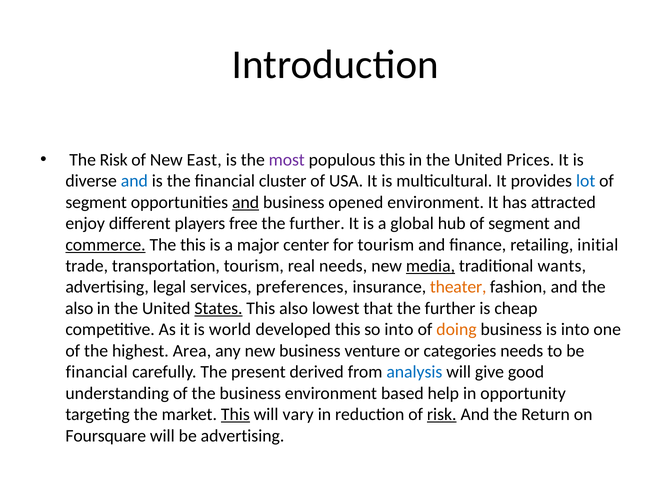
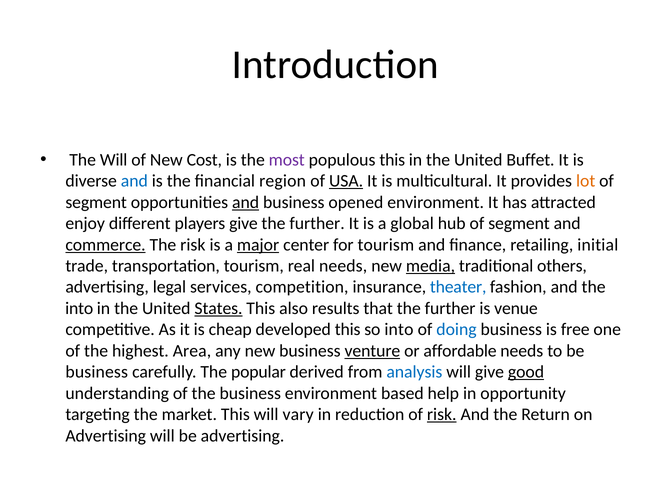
The Risk: Risk -> Will (114, 160)
East: East -> Cost (204, 160)
Prices: Prices -> Buffet (531, 160)
cluster: cluster -> region (283, 181)
USA underline: none -> present (346, 181)
lot colour: blue -> orange (586, 181)
players free: free -> give (243, 224)
The this: this -> risk (193, 245)
major underline: none -> present (258, 245)
wants: wants -> others (562, 266)
preferences: preferences -> competition (302, 287)
theater colour: orange -> blue (458, 287)
also: also -> into (79, 309)
lowest: lowest -> results (336, 309)
cheap: cheap -> venue (516, 309)
world: world -> cheap (230, 330)
doing colour: orange -> blue (456, 330)
is into: into -> free (575, 330)
venture underline: none -> present (372, 351)
categories: categories -> affordable (460, 351)
financial: financial -> business (97, 372)
present: present -> popular (258, 372)
good underline: none -> present (526, 372)
This underline: present -> none (235, 415)
Foursquare: Foursquare -> Advertising (106, 436)
